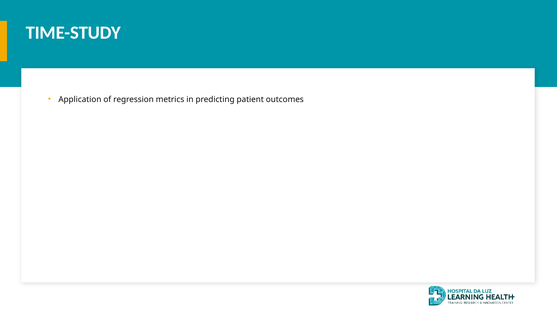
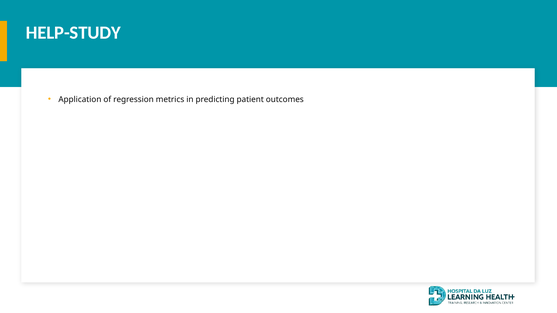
TIME-STUDY: TIME-STUDY -> HELP-STUDY (73, 33)
